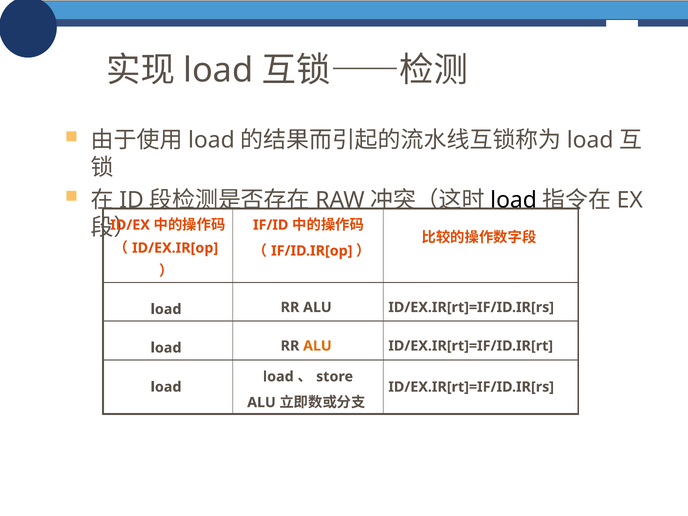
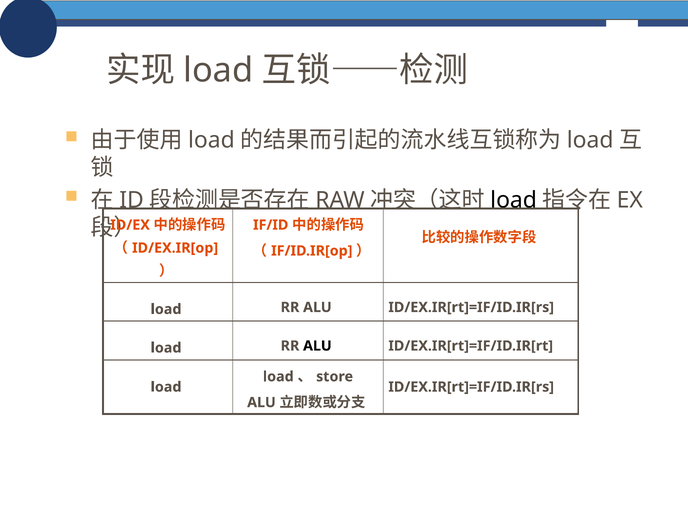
ALU colour: orange -> black (317, 346)
